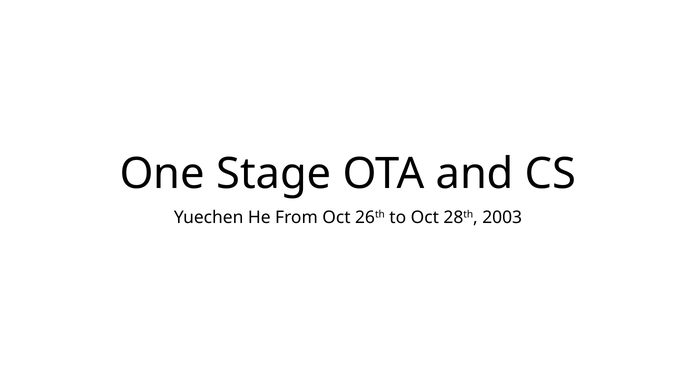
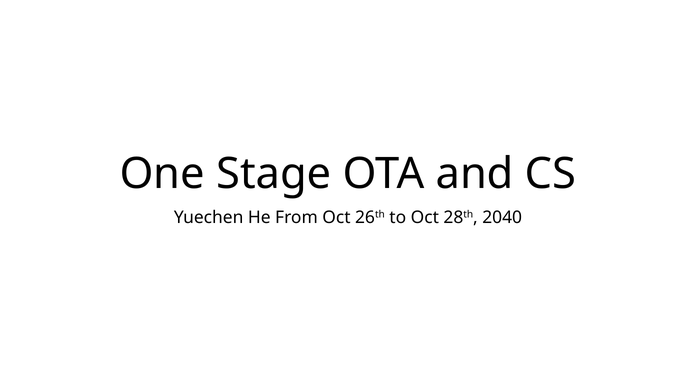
2003: 2003 -> 2040 (502, 218)
